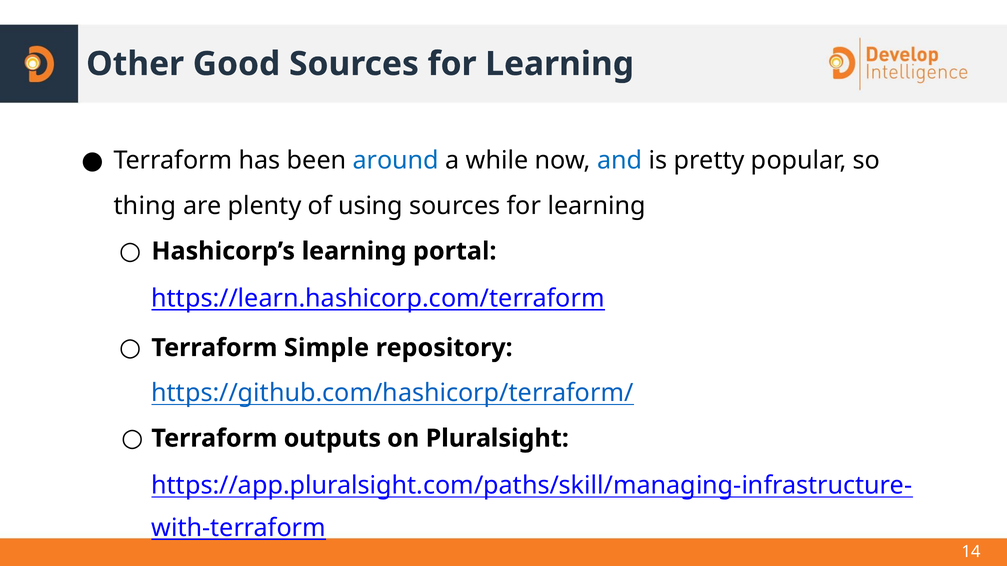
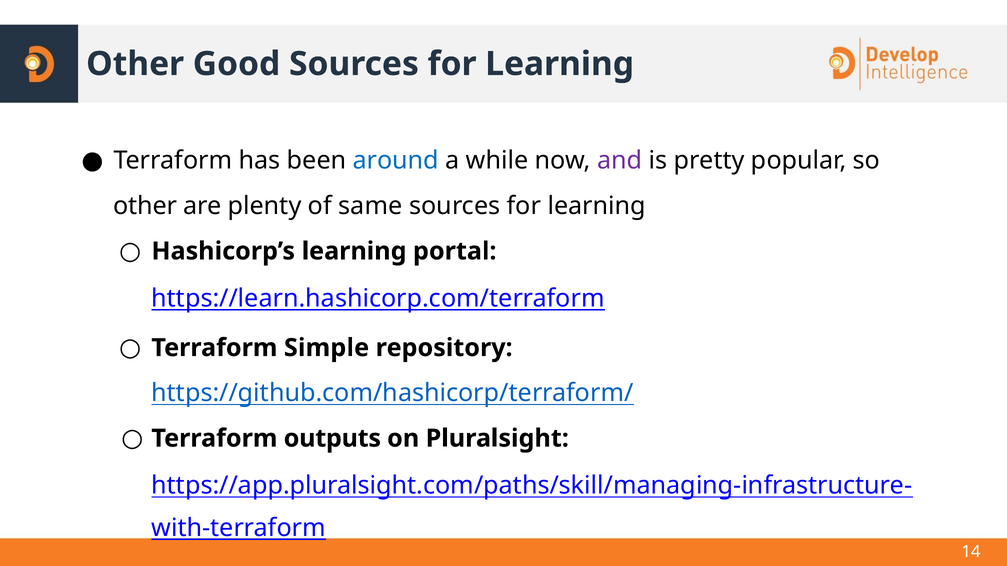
and colour: blue -> purple (620, 161)
thing: thing -> other (145, 206)
using: using -> same (370, 206)
